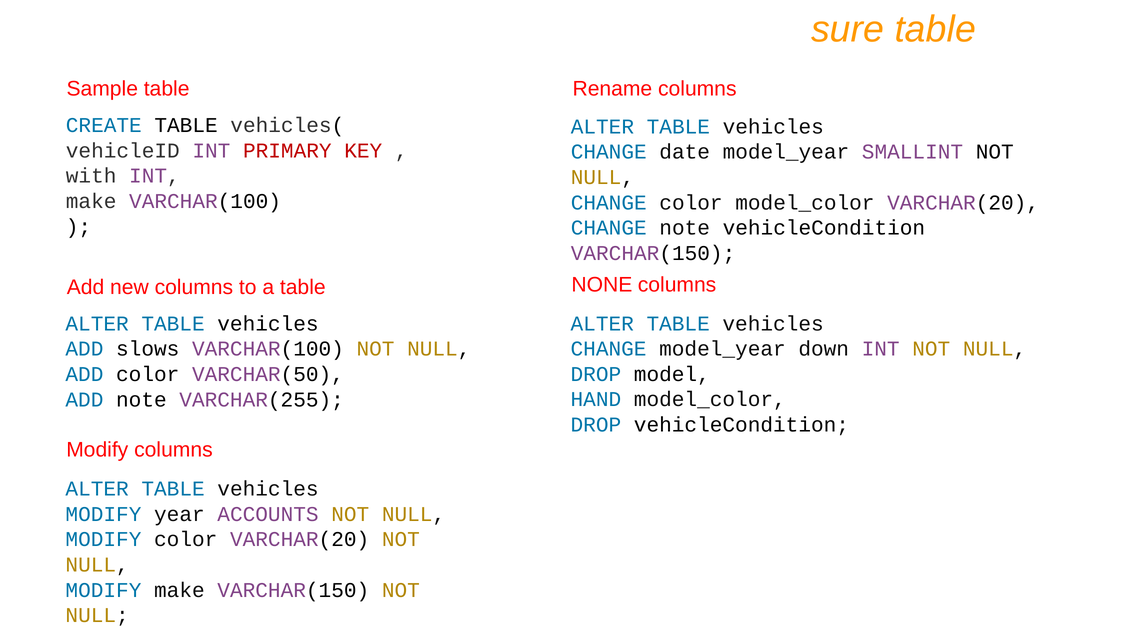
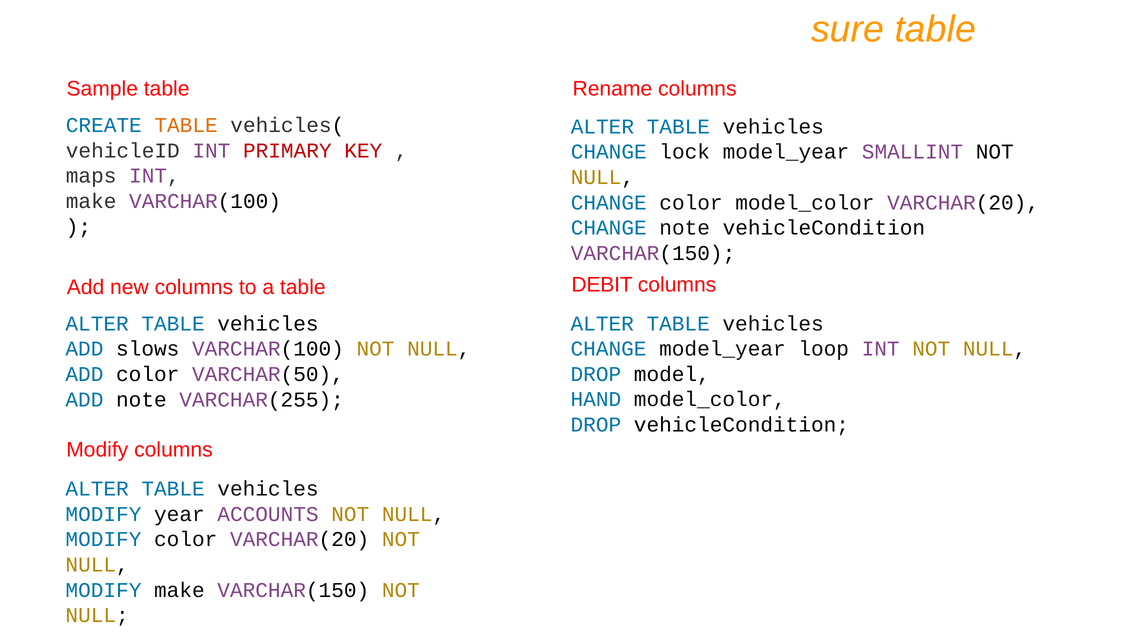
TABLE colour: black -> orange (186, 125)
date: date -> lock (685, 152)
with: with -> maps (91, 176)
NONE: NONE -> DEBIT (602, 284)
down: down -> loop (824, 349)
